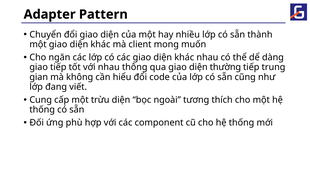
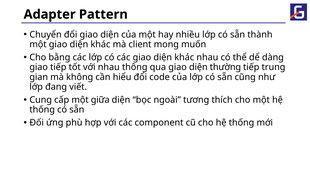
ngăn: ngăn -> bằng (59, 57)
trừu: trừu -> giữa (100, 100)
